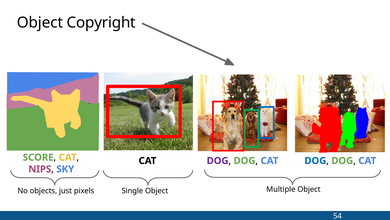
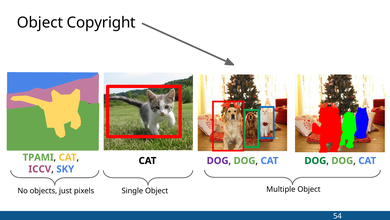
SCORE: SCORE -> TPAMI (38, 157)
DOG colour: blue -> green (315, 160)
NIPS: NIPS -> ICCV (40, 169)
